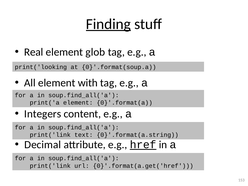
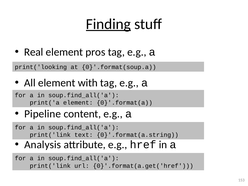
glob: glob -> pros (95, 52)
Integers: Integers -> Pipeline (43, 114)
Decimal: Decimal -> Analysis (43, 145)
href underline: present -> none (143, 145)
